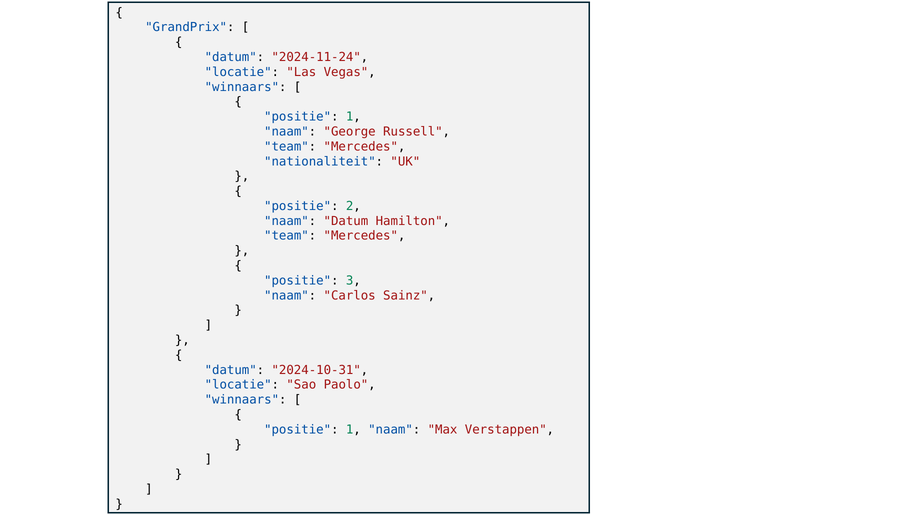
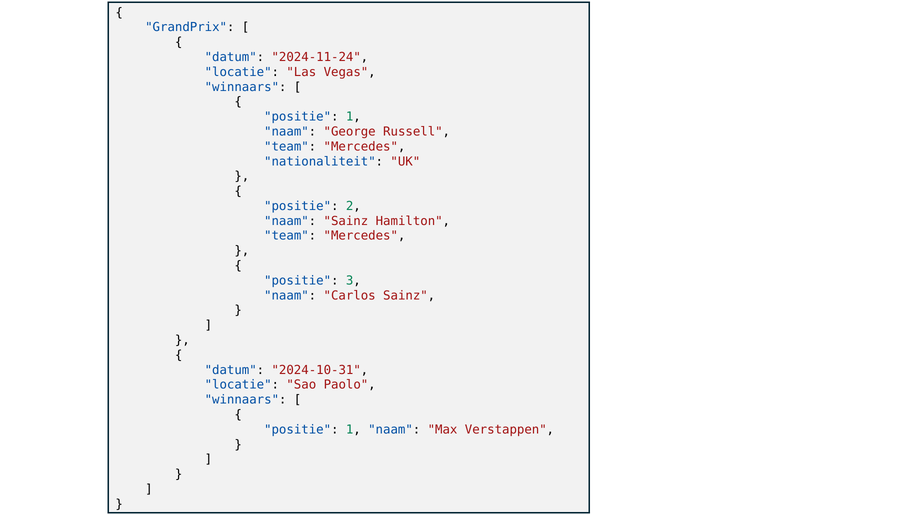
naam Datum: Datum -> Sainz (346, 221)
